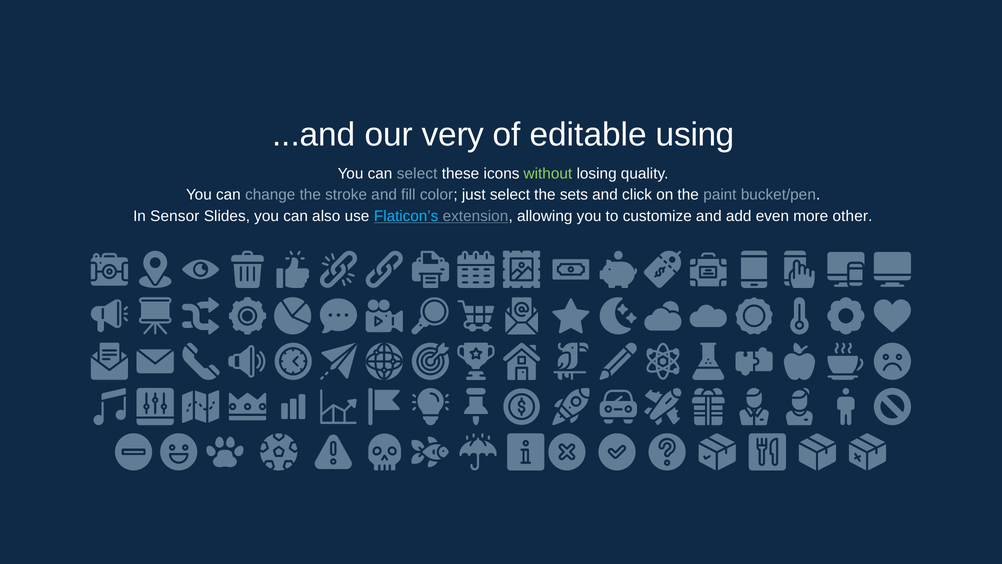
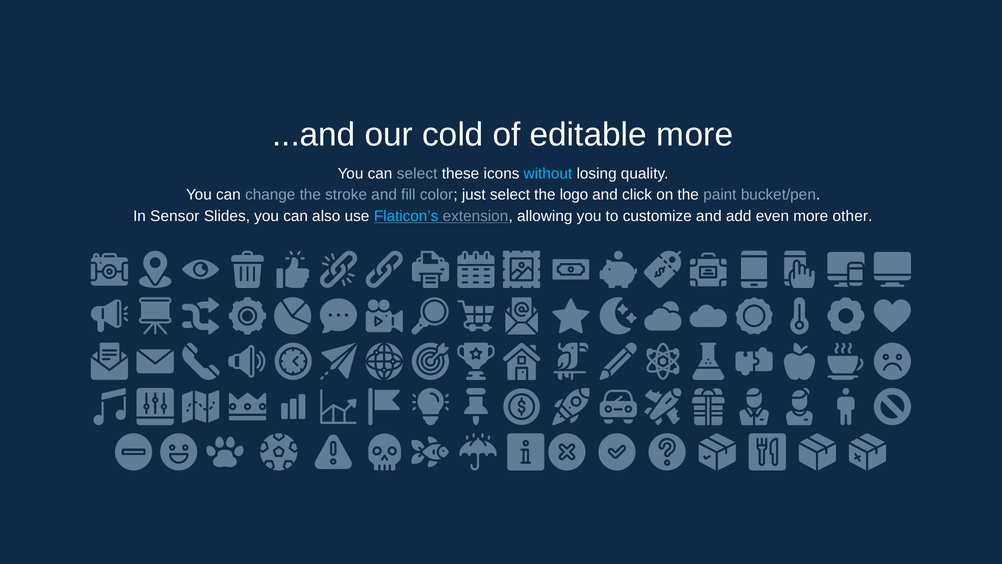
very: very -> cold (453, 135)
editable using: using -> more (695, 135)
without colour: light green -> light blue (548, 174)
sets: sets -> logo (574, 195)
